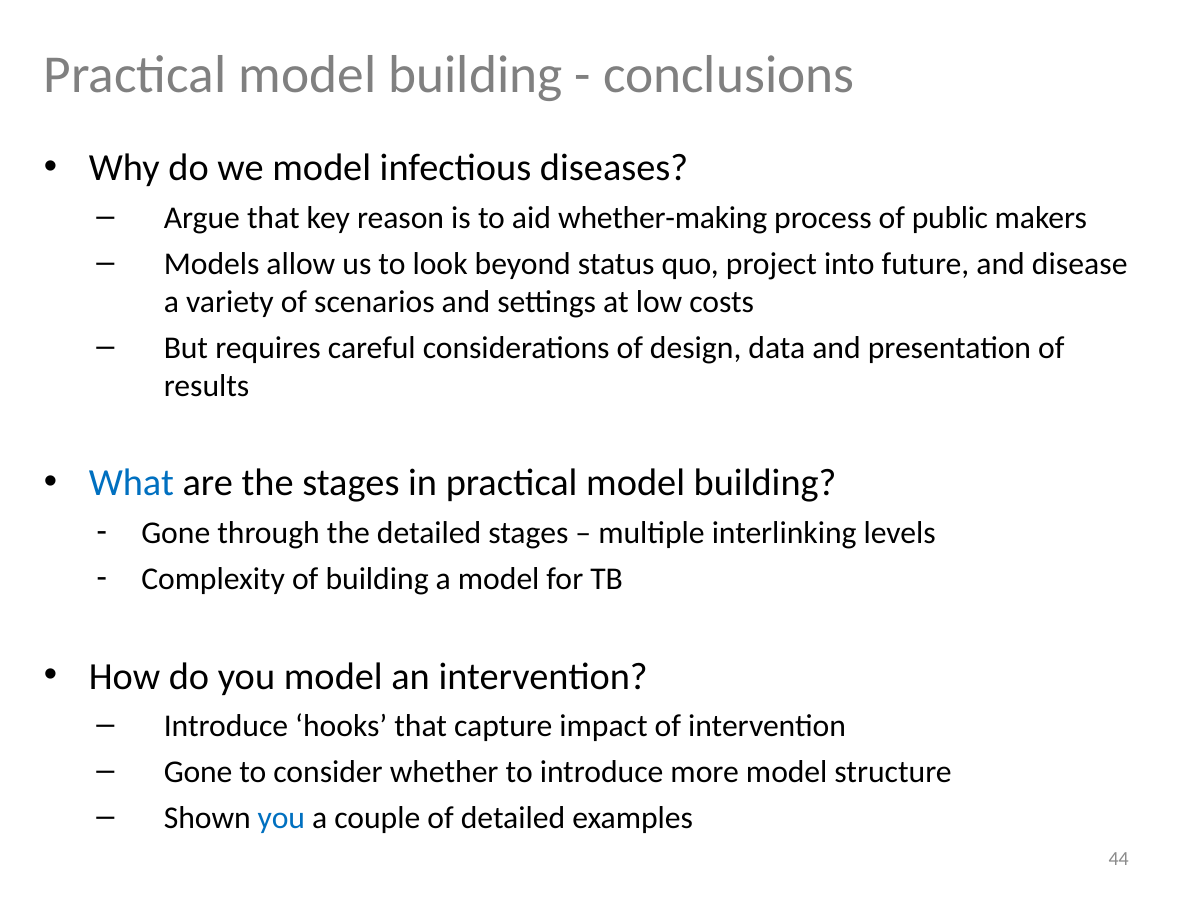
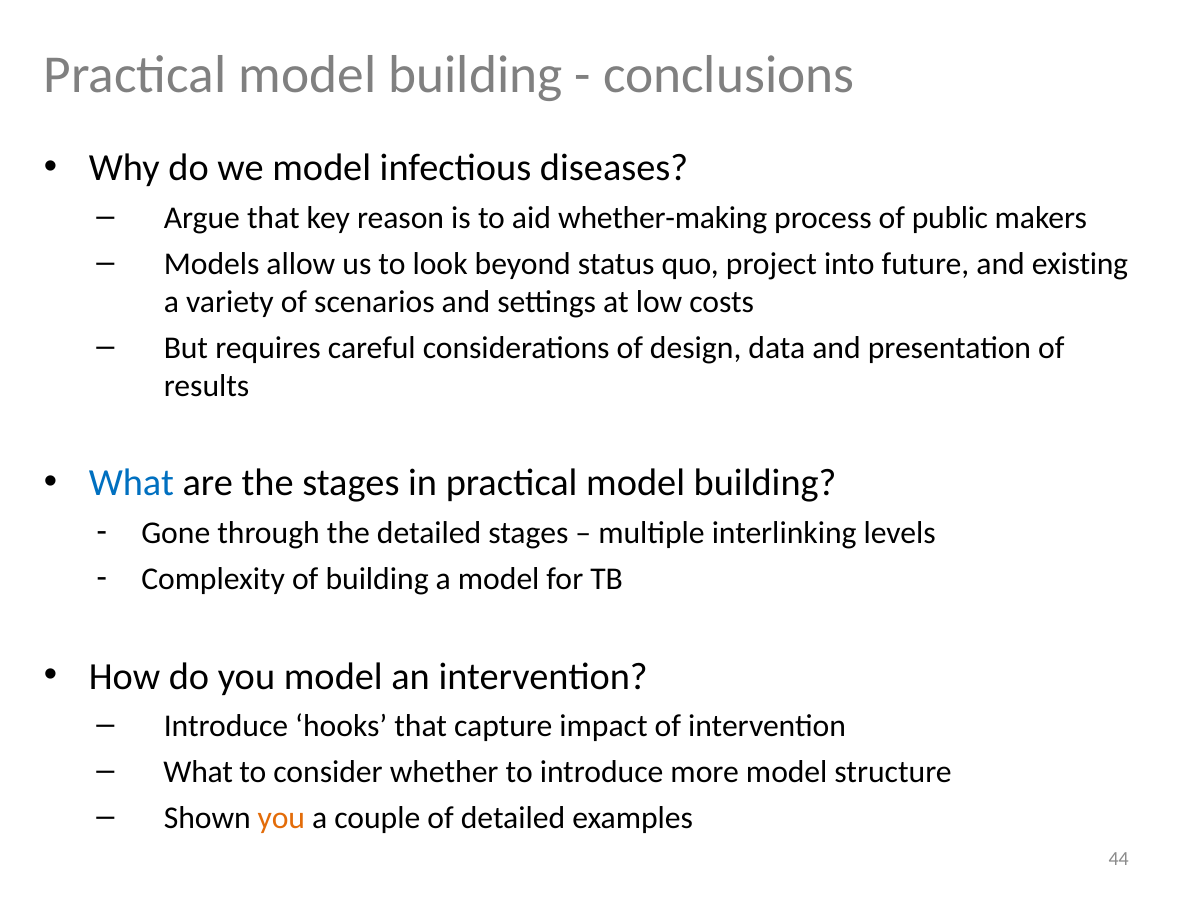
disease: disease -> existing (1080, 264)
Gone: Gone -> What (198, 773)
you colour: blue -> orange (281, 819)
